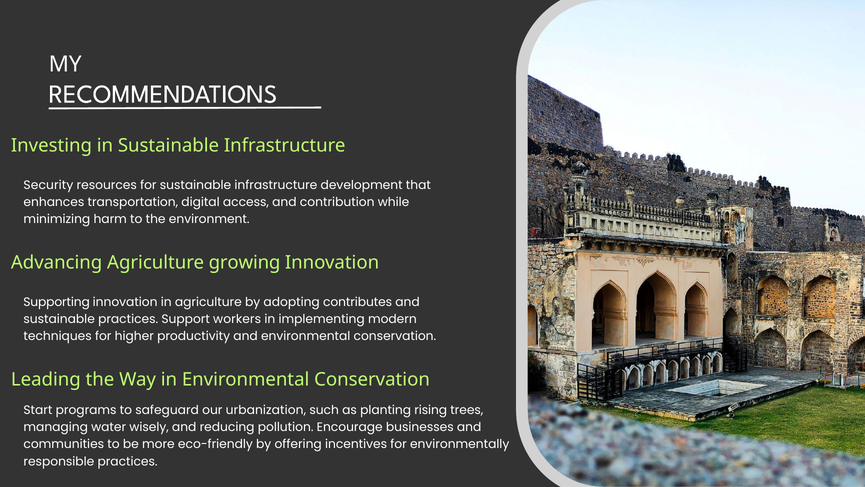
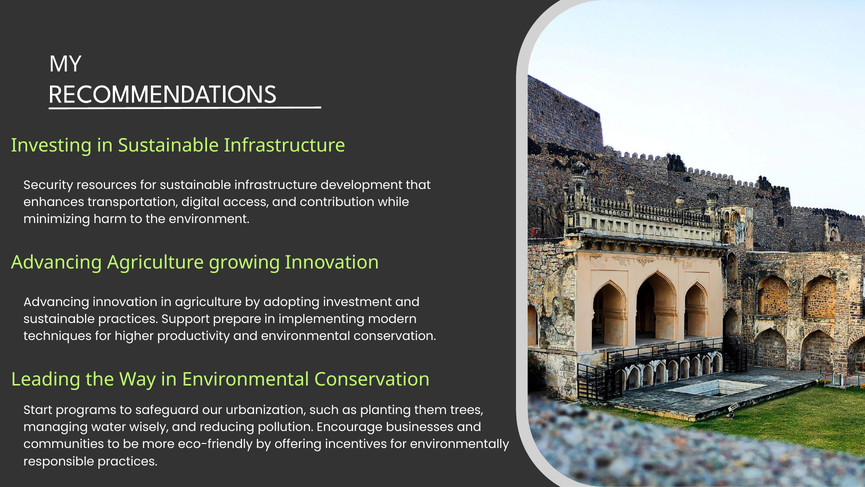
Supporting: Supporting -> Advancing (56, 302)
contributes: contributes -> investment (358, 302)
workers: workers -> prepare (237, 319)
rising: rising -> them (431, 410)
